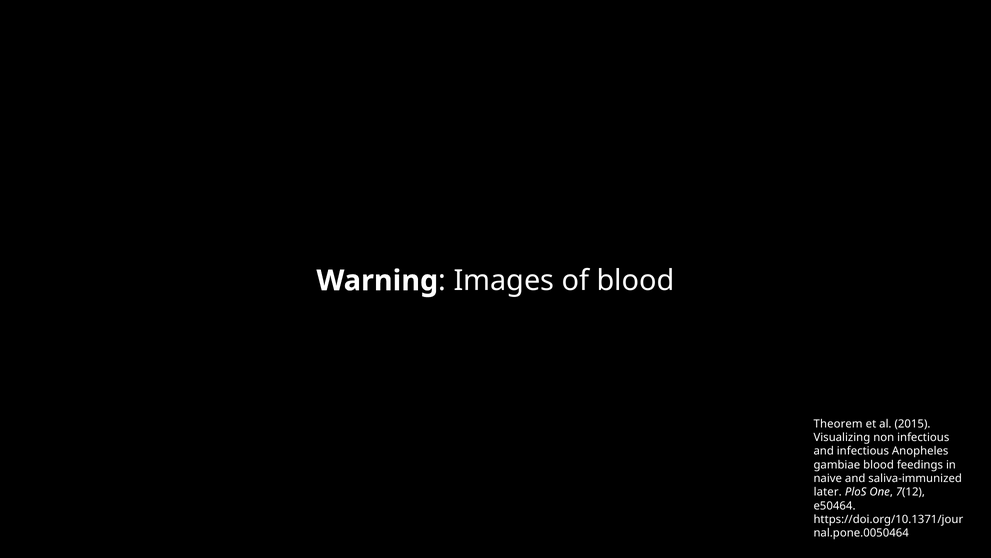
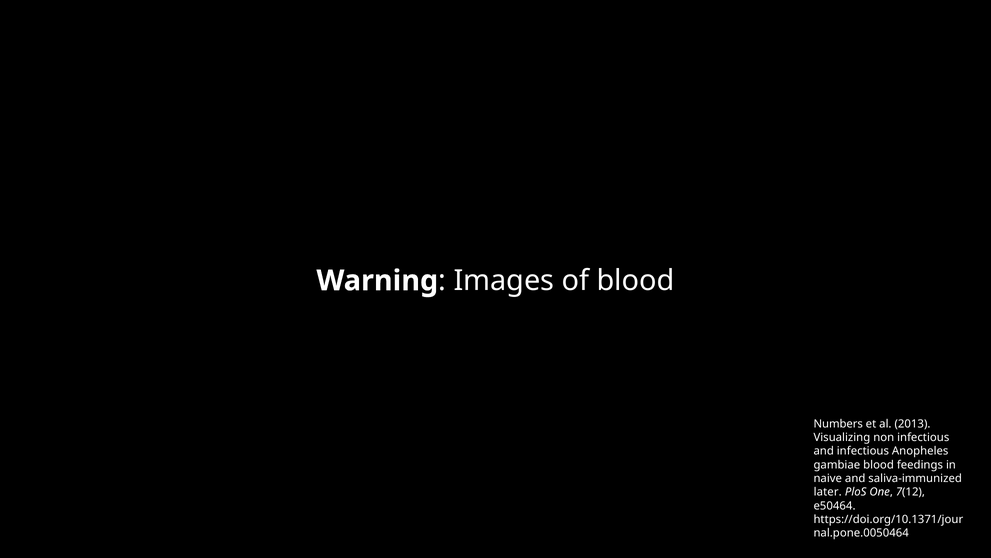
Theorem: Theorem -> Numbers (838, 424)
2015: 2015 -> 2013 (913, 424)
